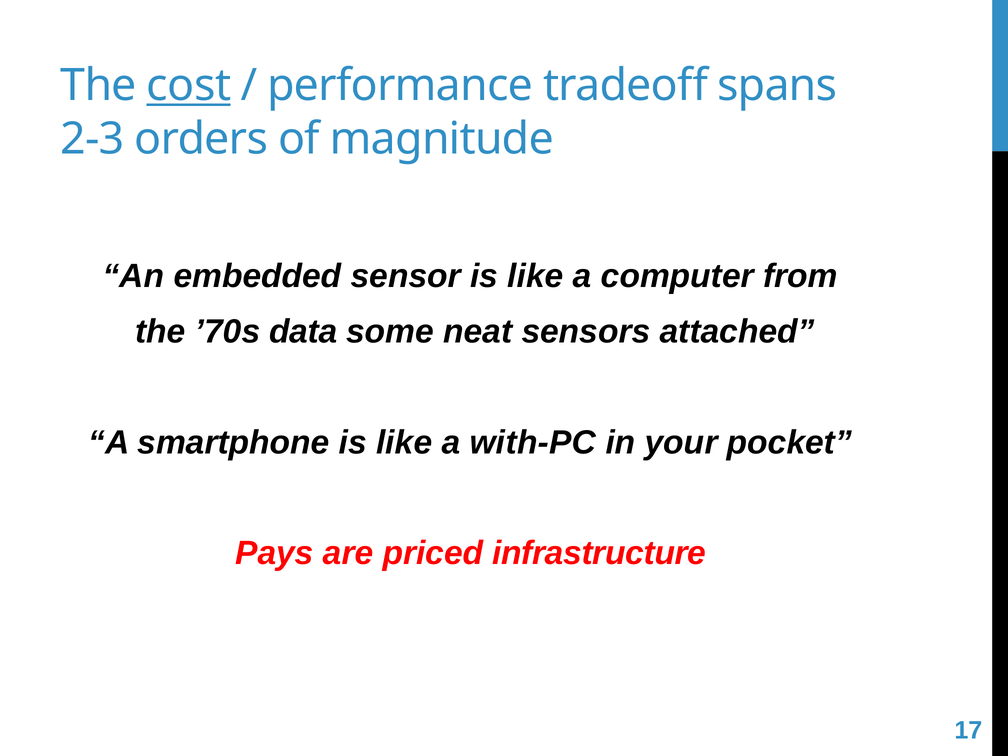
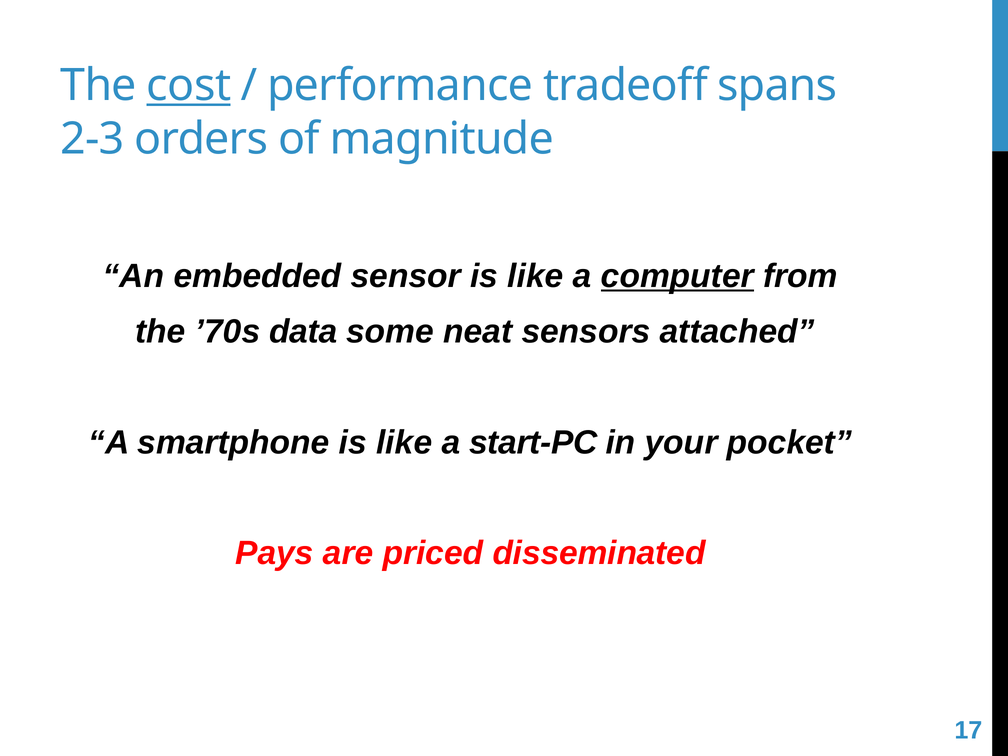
computer underline: none -> present (677, 276)
with-PC: with-PC -> start-PC (533, 443)
infrastructure: infrastructure -> disseminated (599, 553)
